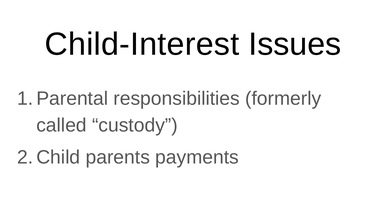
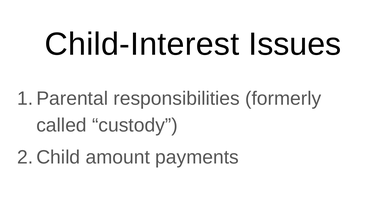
parents: parents -> amount (118, 157)
